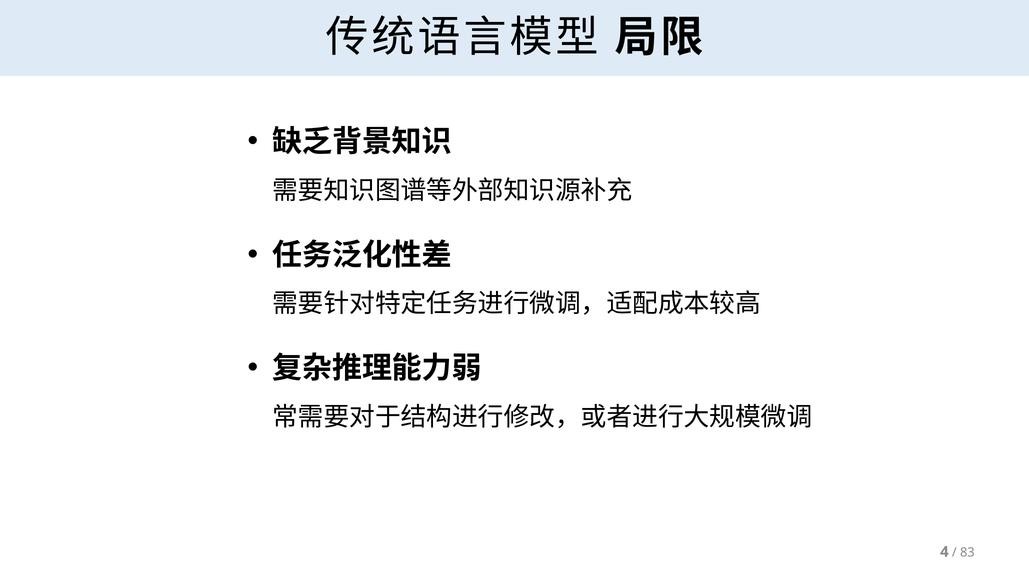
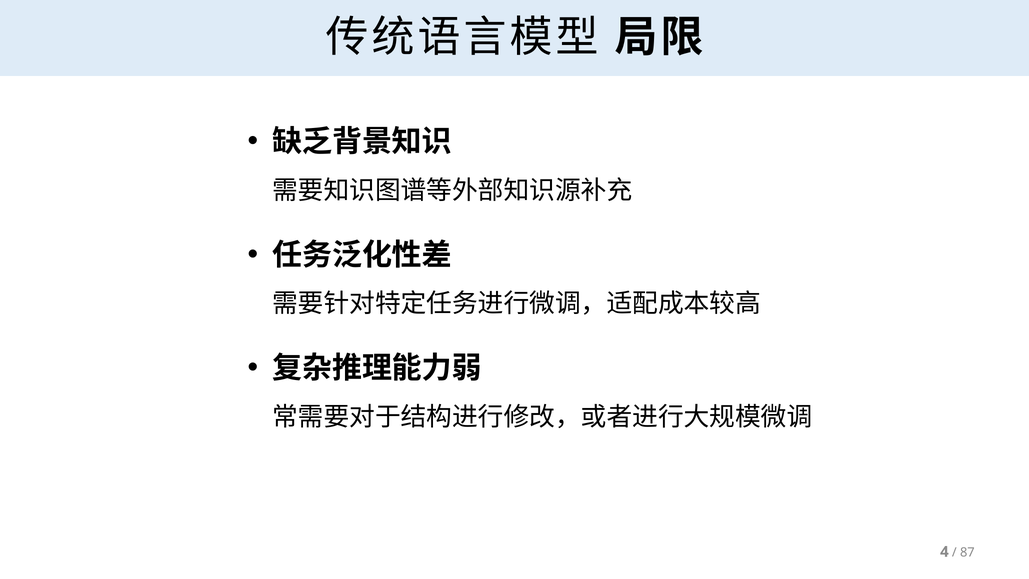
83: 83 -> 87 (967, 552)
